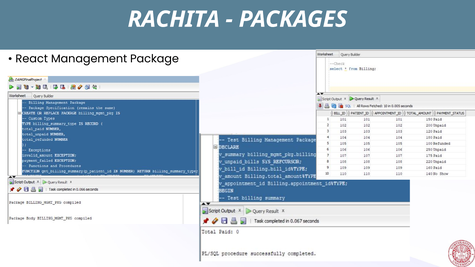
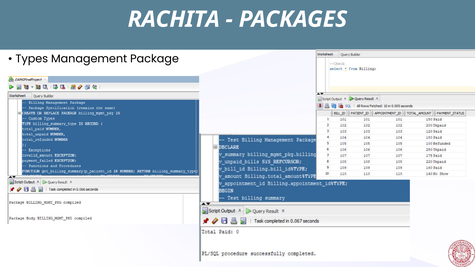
React: React -> Types (32, 59)
